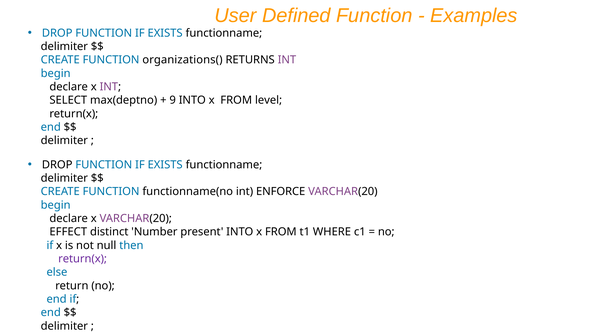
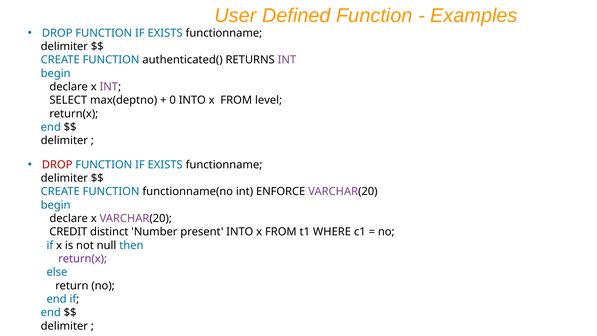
organizations(: organizations( -> authenticated( (182, 60)
9: 9 -> 0 (173, 100)
DROP colour: black -> red (57, 165)
EFFECT: EFFECT -> CREDIT (68, 232)
